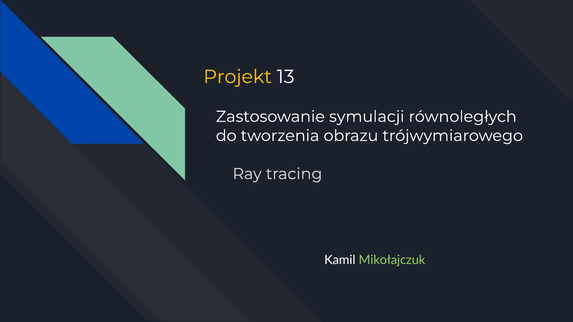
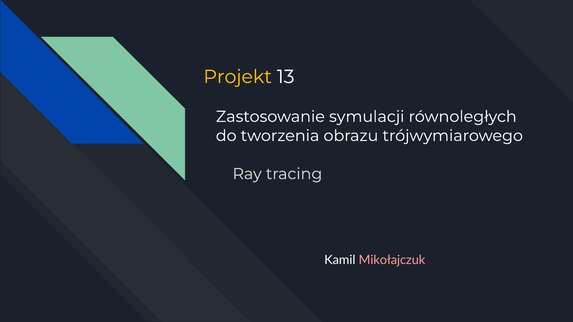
Mikołajczuk colour: light green -> pink (392, 260)
